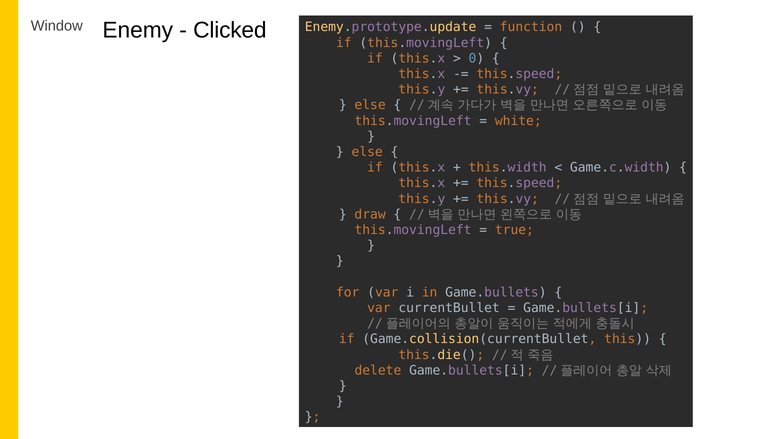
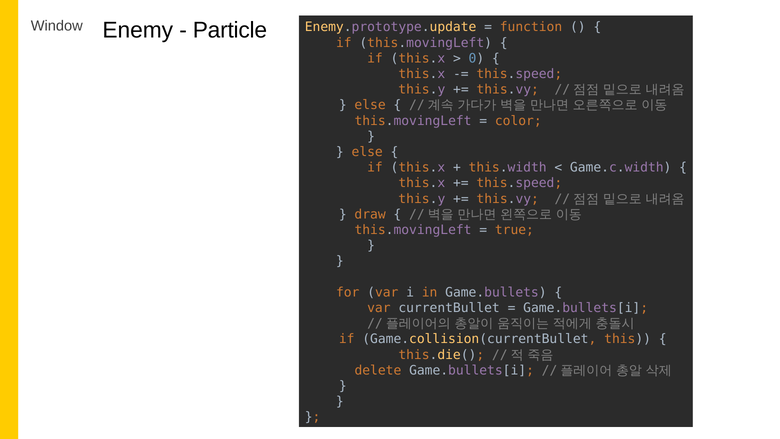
Clicked: Clicked -> Particle (230, 30)
white: white -> color (518, 121)
